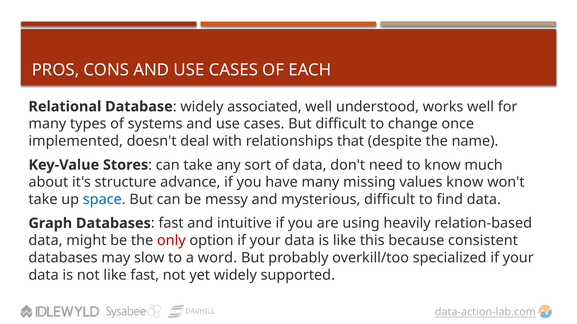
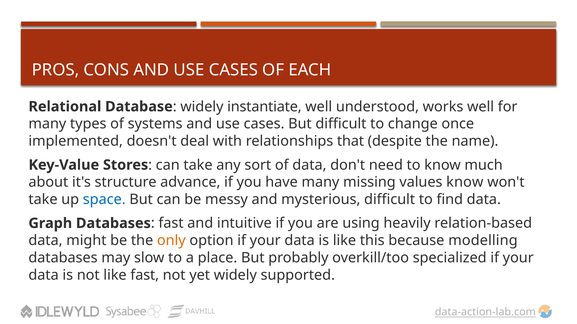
associated: associated -> instantiate (264, 107)
only colour: red -> orange (171, 241)
consistent: consistent -> modelling (483, 241)
word: word -> place (218, 258)
